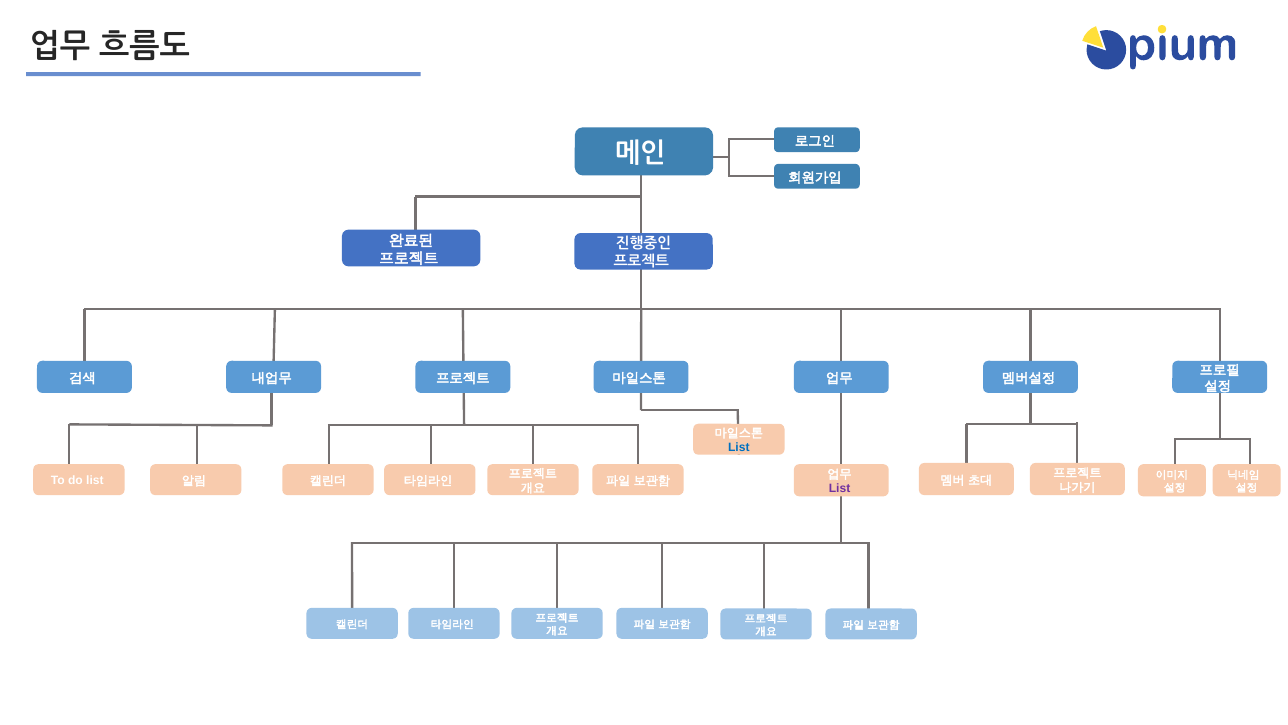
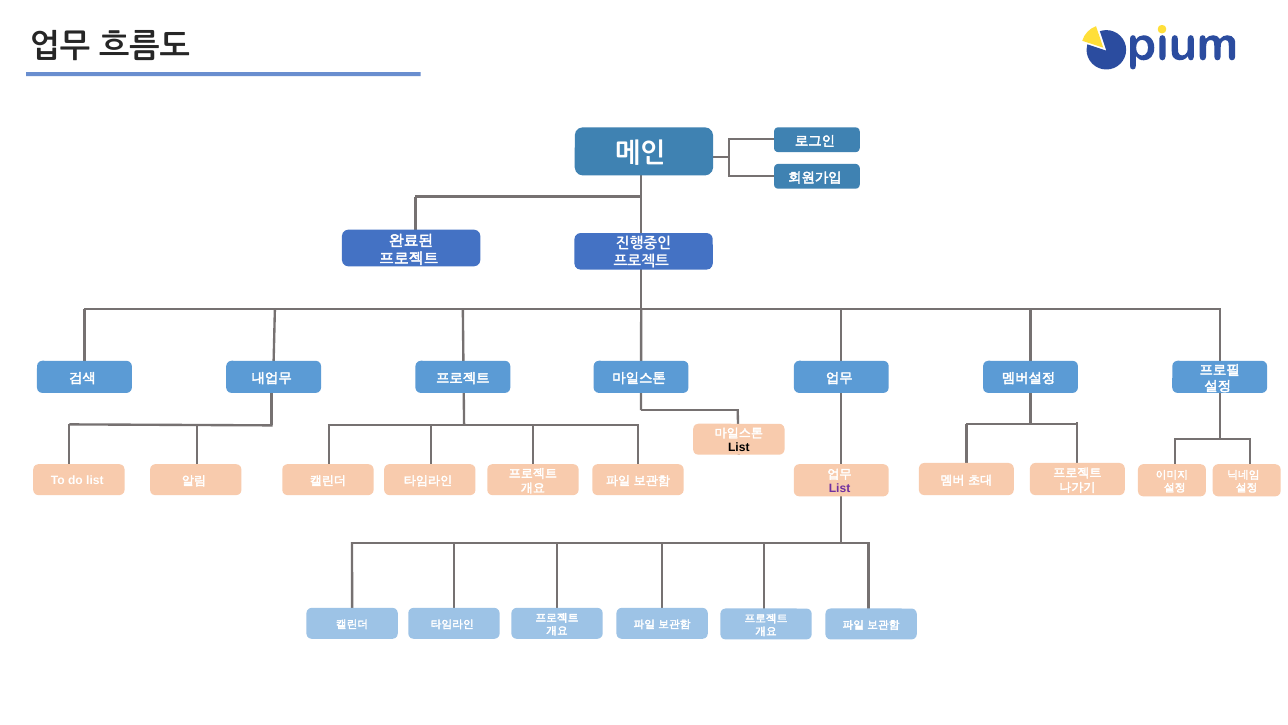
List colour: blue -> black (739, 447)
